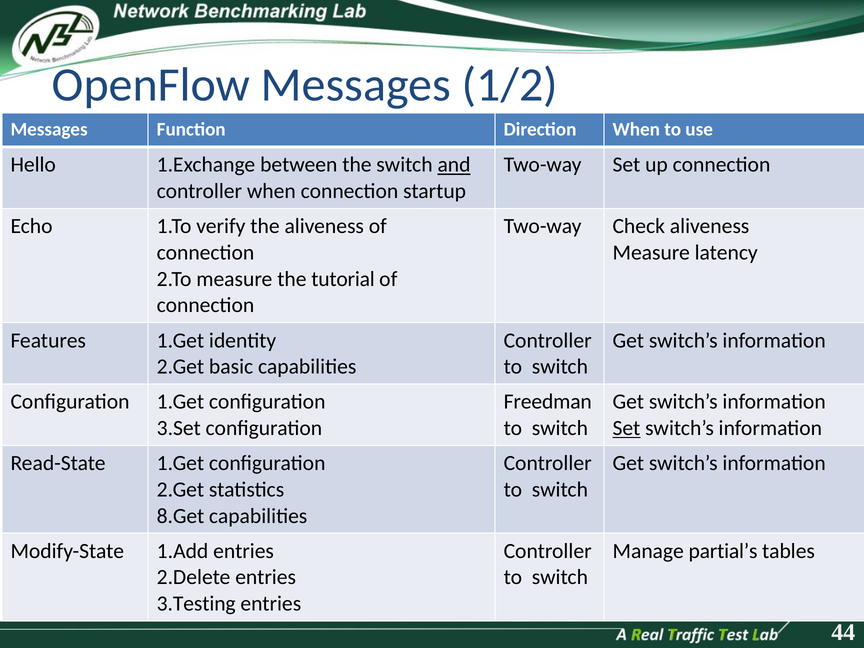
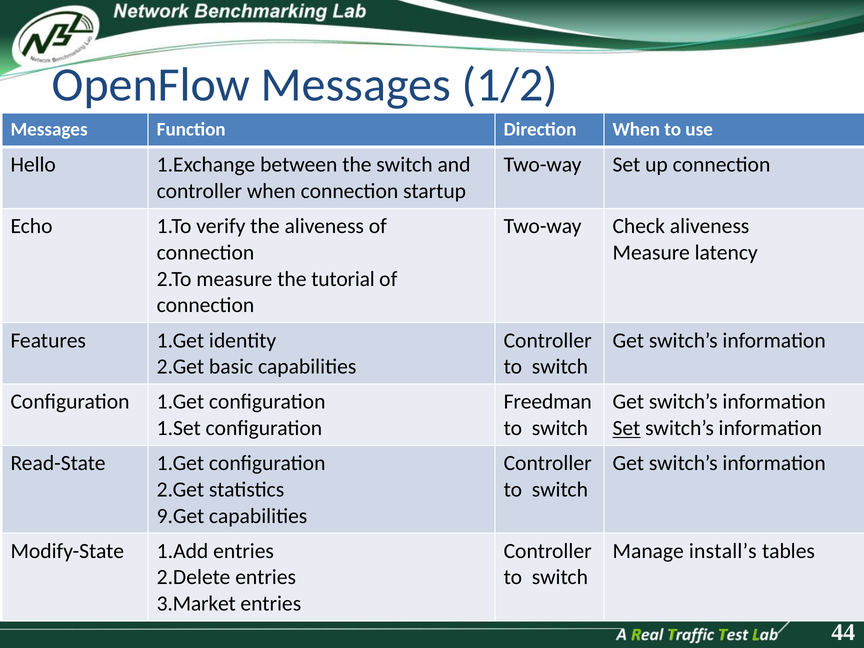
and underline: present -> none (454, 165)
3.Set: 3.Set -> 1.Set (179, 428)
8.Get: 8.Get -> 9.Get (180, 516)
partial’s: partial’s -> install’s (723, 551)
3.Testing: 3.Testing -> 3.Market (196, 604)
